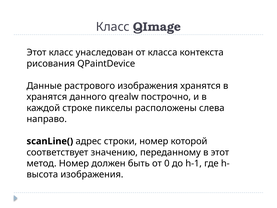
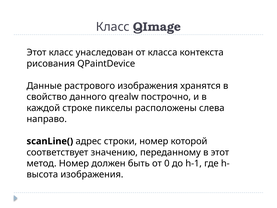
хранятся: хранятся -> свойство (47, 97)
